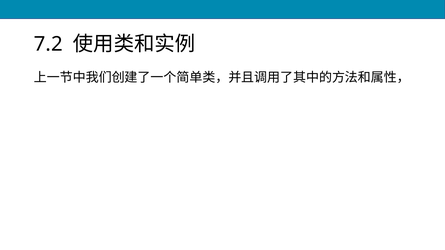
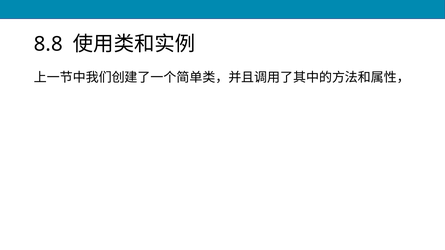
7.2: 7.2 -> 8.8 (48, 44)
